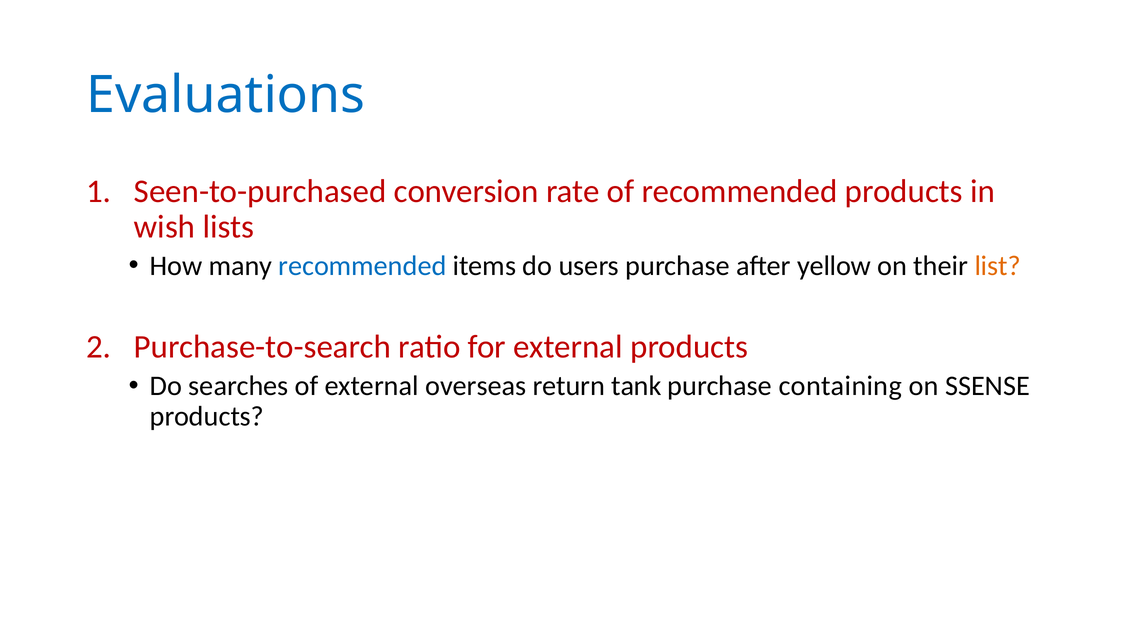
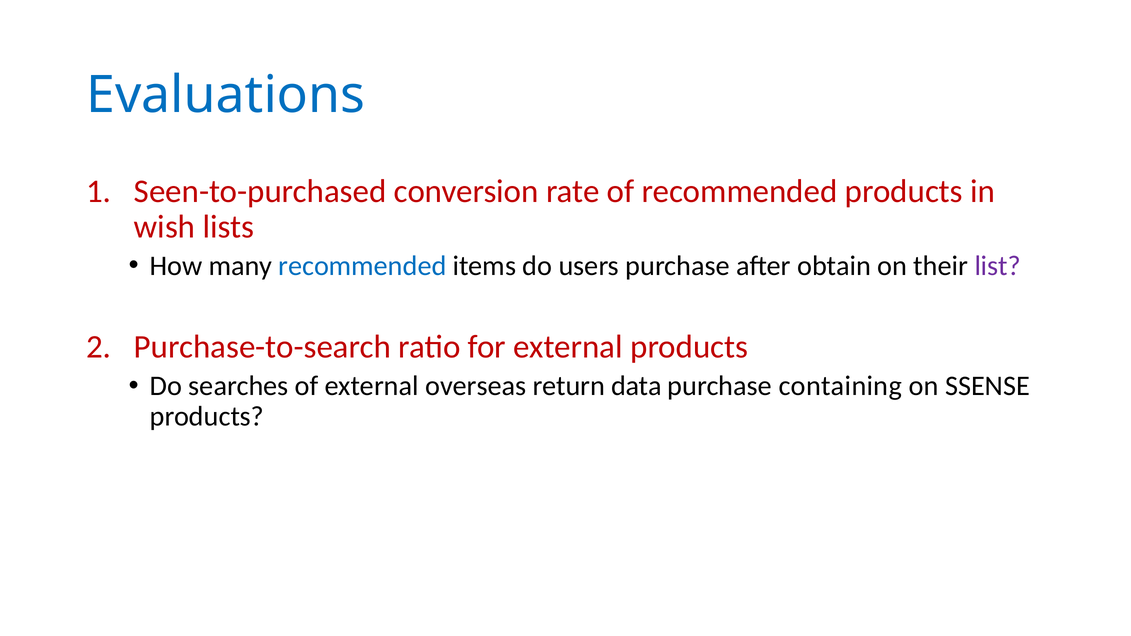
yellow: yellow -> obtain (834, 266)
list colour: orange -> purple (998, 266)
tank: tank -> data (636, 386)
